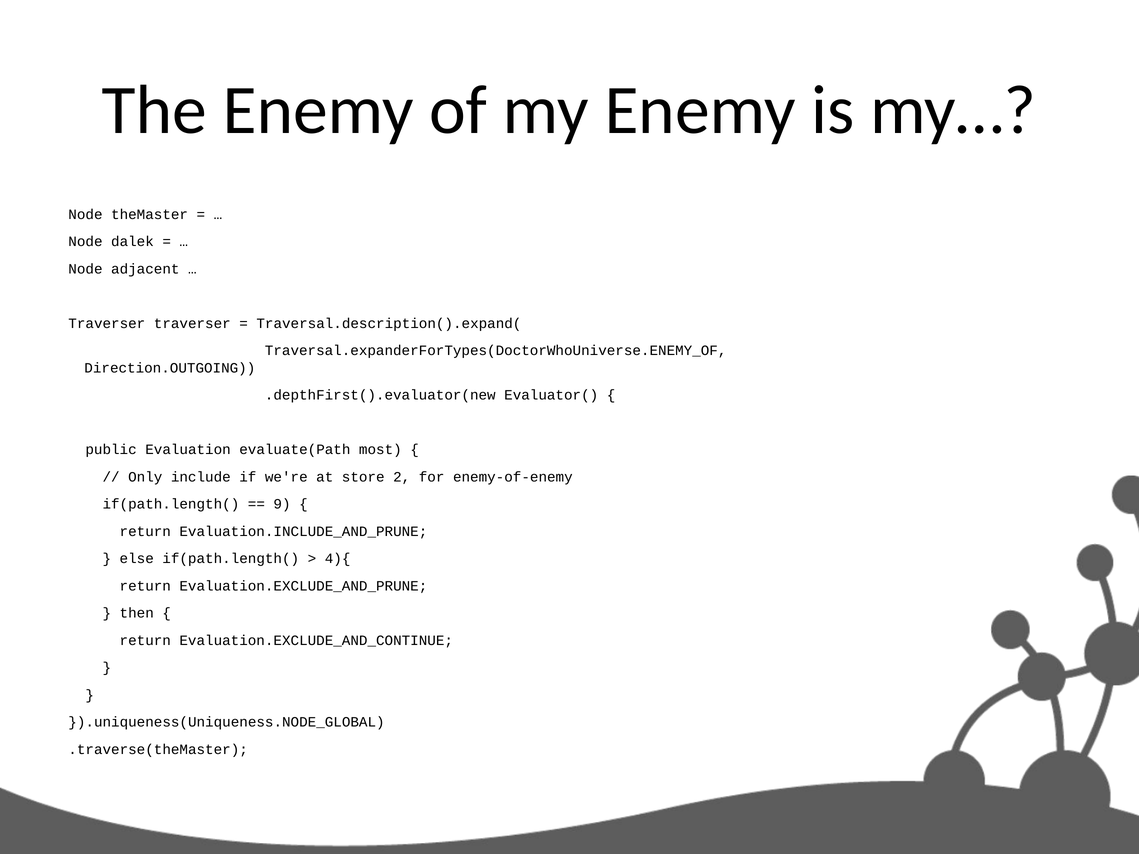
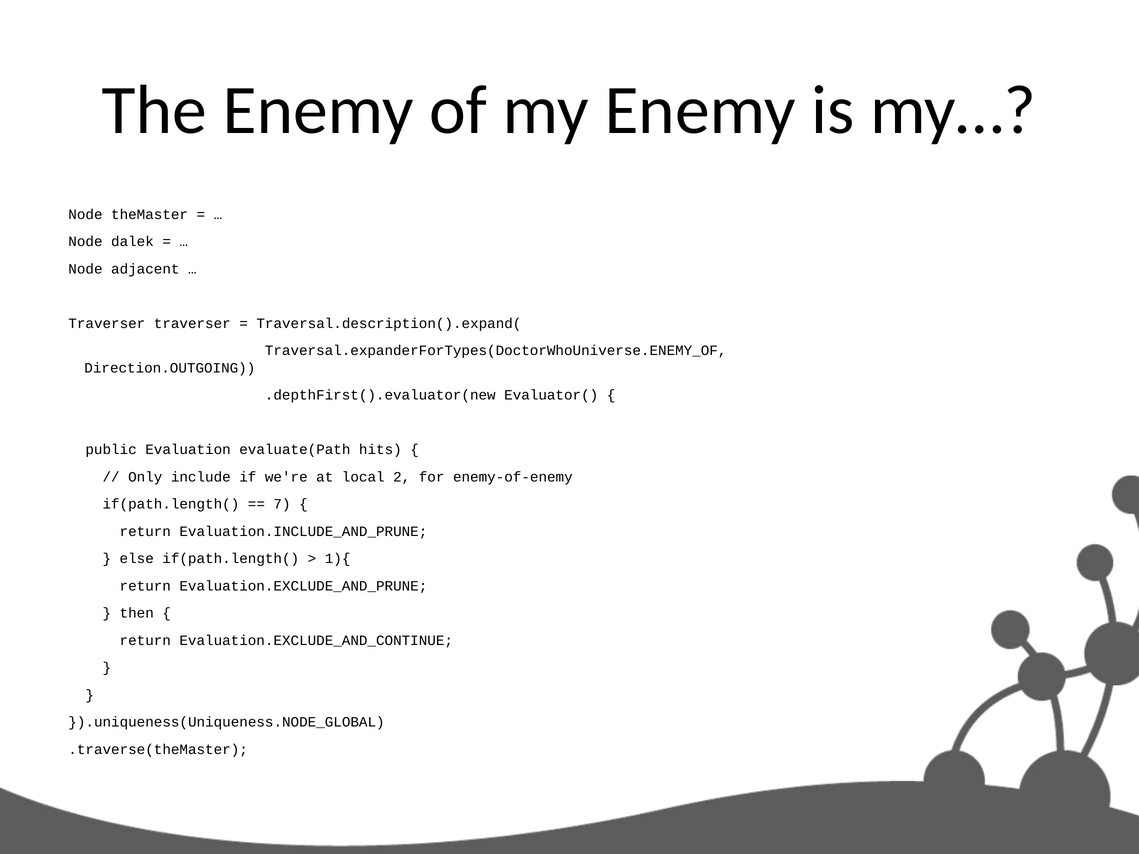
most: most -> hits (380, 450)
store: store -> local (363, 477)
9: 9 -> 7 (282, 504)
4){: 4){ -> 1){ (338, 559)
